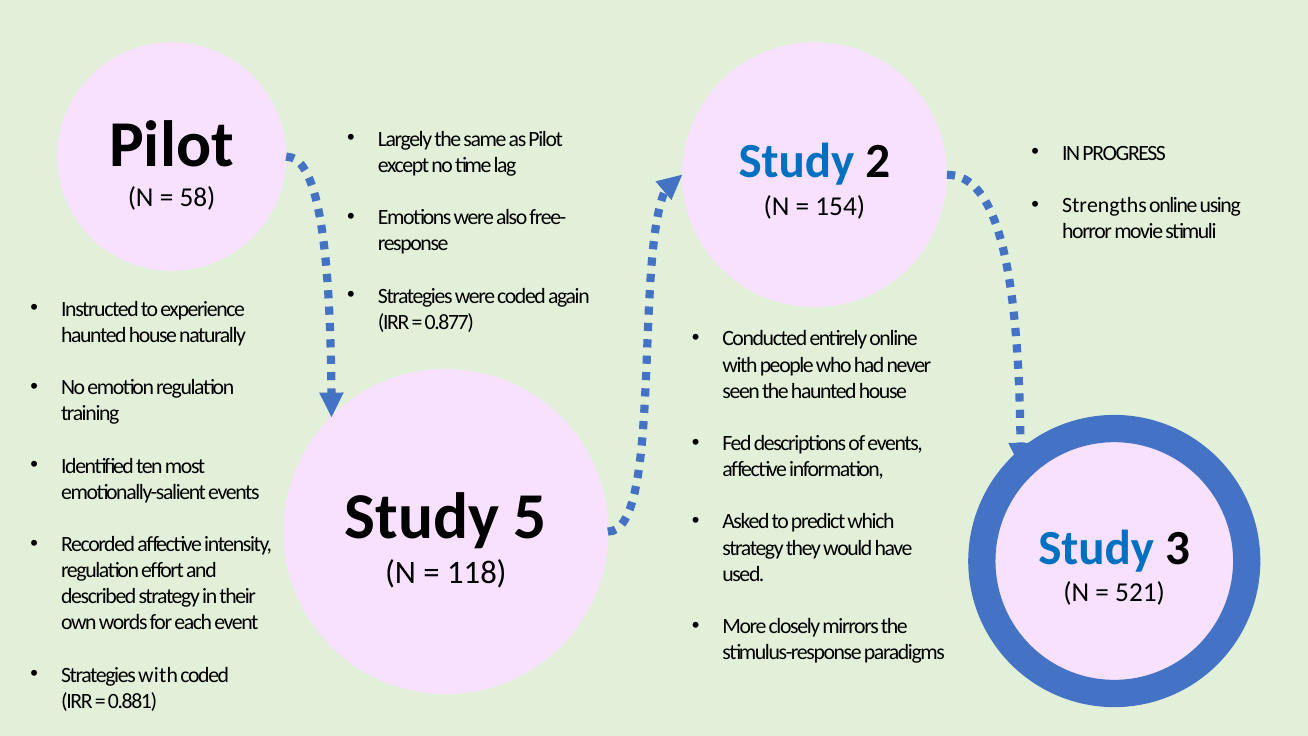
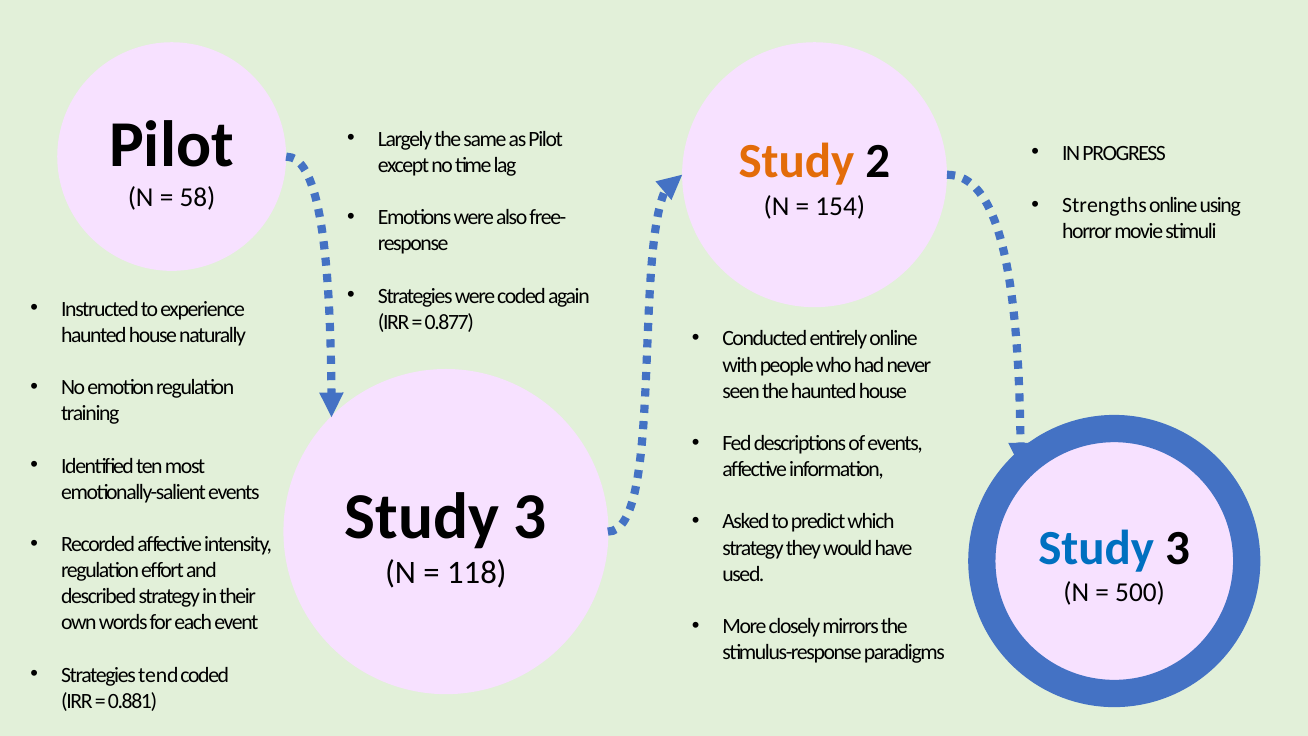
Study colour: blue -> orange (796, 162)
5: 5 -> 3 (530, 516)
521: 521 -> 500 (1140, 592)
Strategies with: with -> tend (158, 675)
